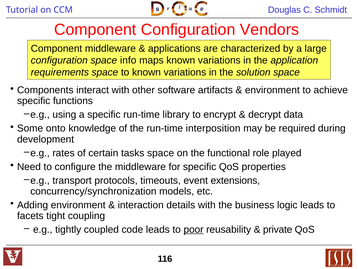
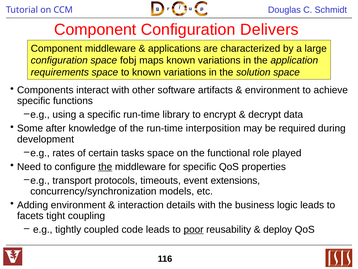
Vendors: Vendors -> Delivers (269, 29)
info: info -> fobj (128, 60)
onto: onto -> after (56, 128)
the underline: none -> present (105, 166)
private: private -> deploy (278, 229)
